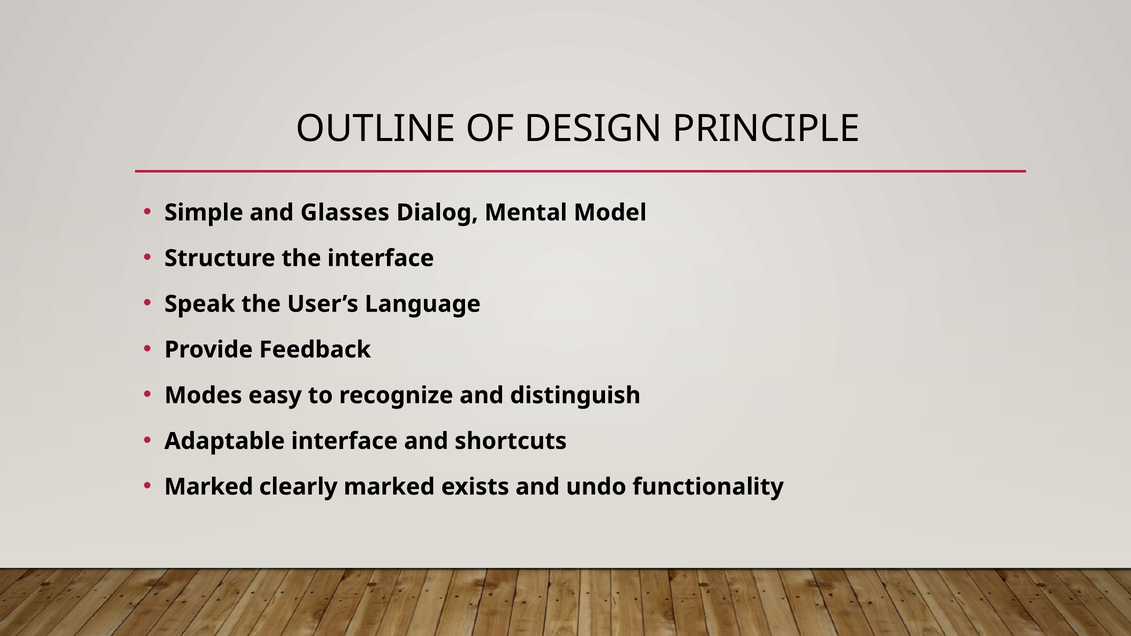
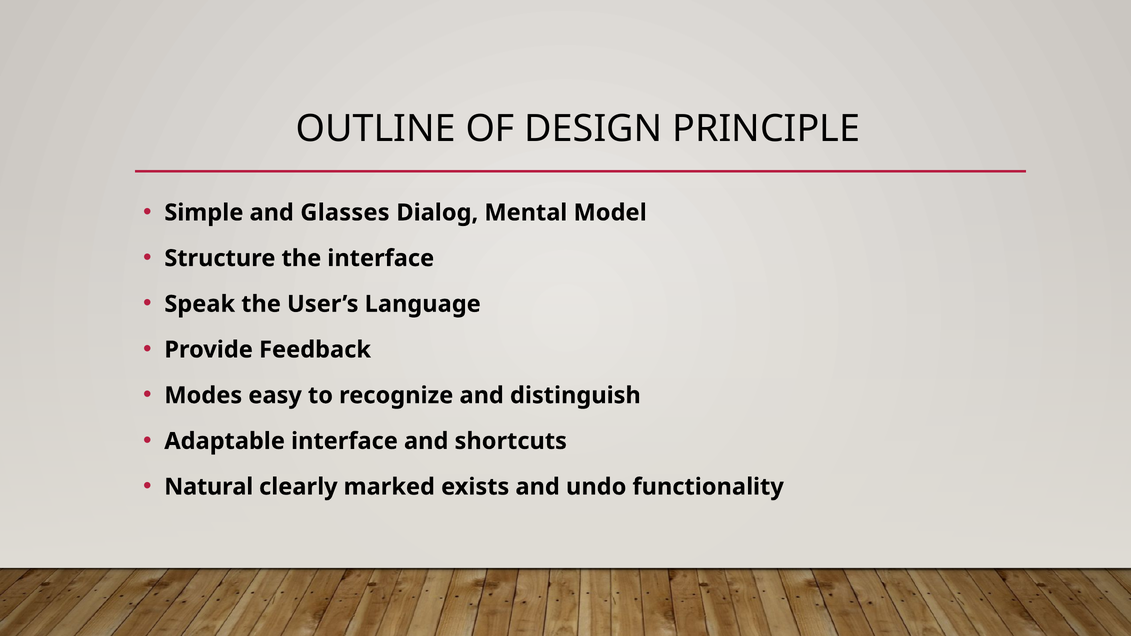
Marked: Marked -> Natural (209, 487)
